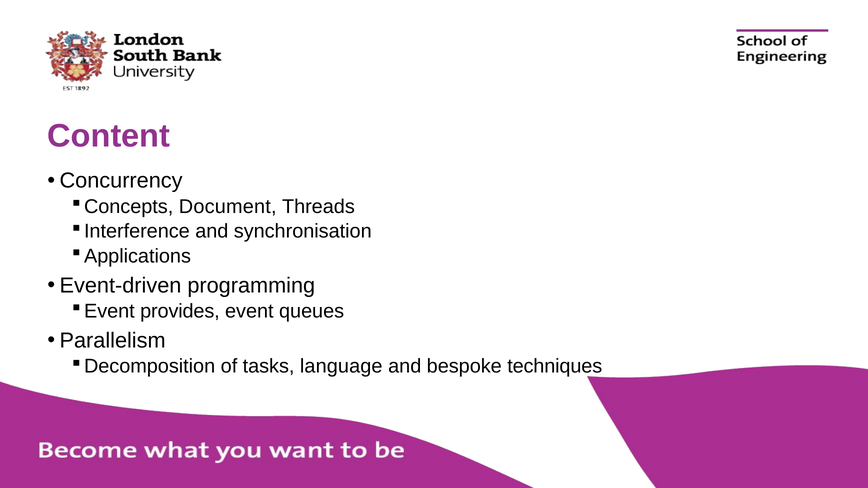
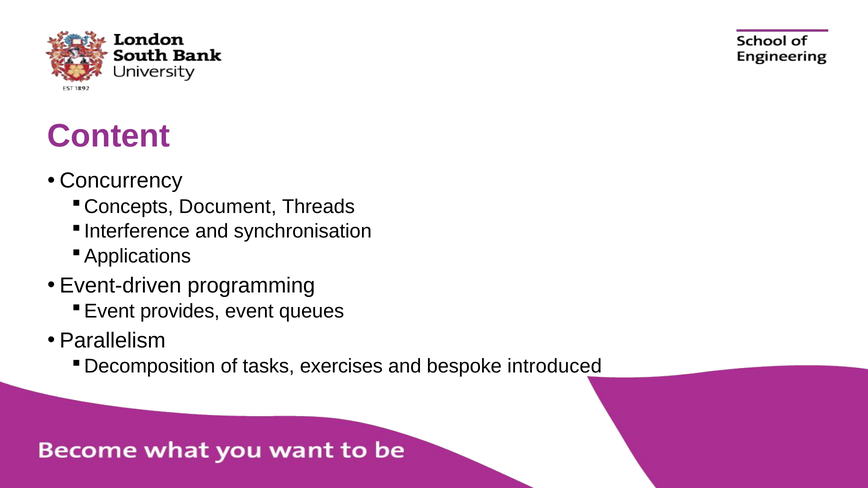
language: language -> exercises (341, 367)
techniques: techniques -> introduced (555, 367)
